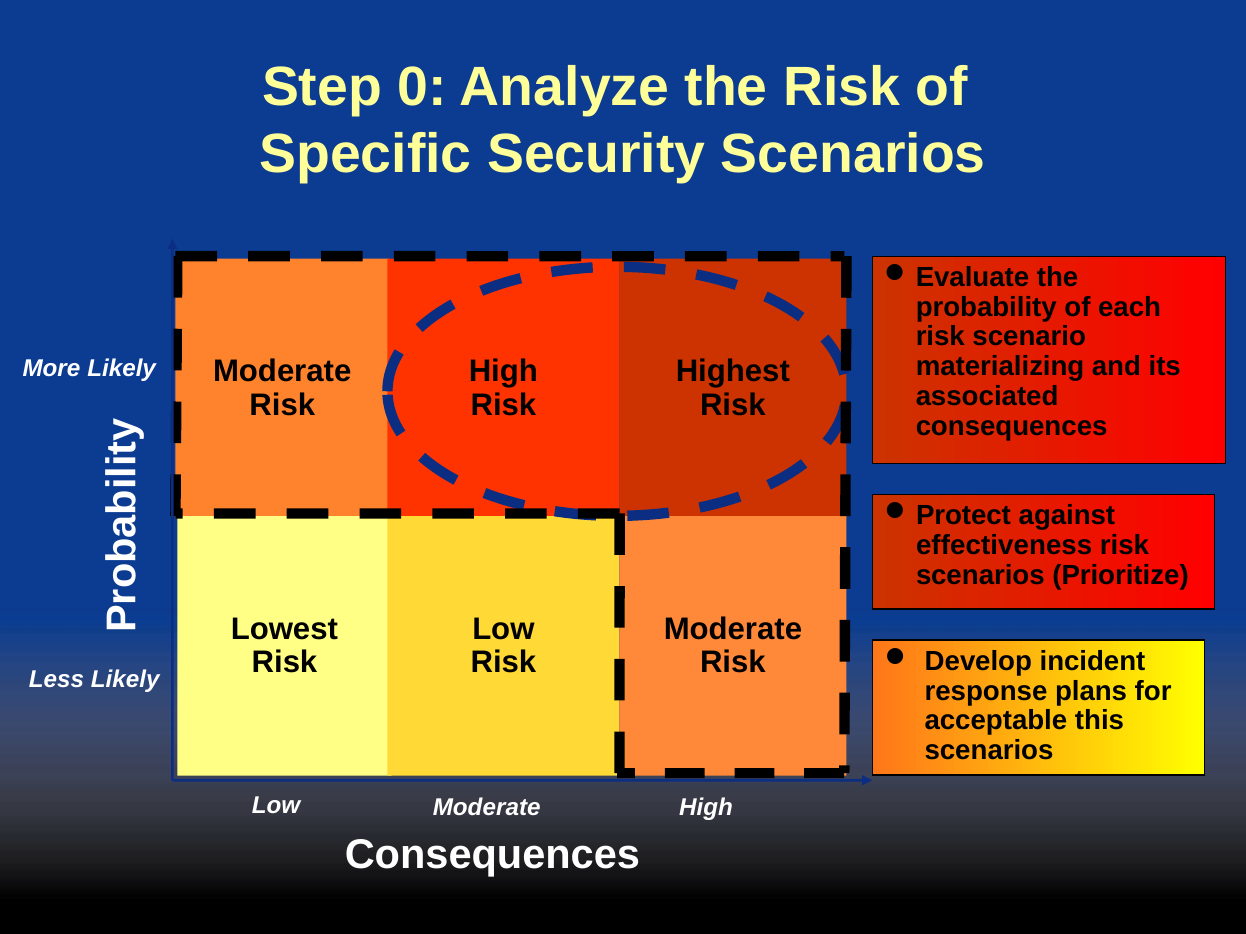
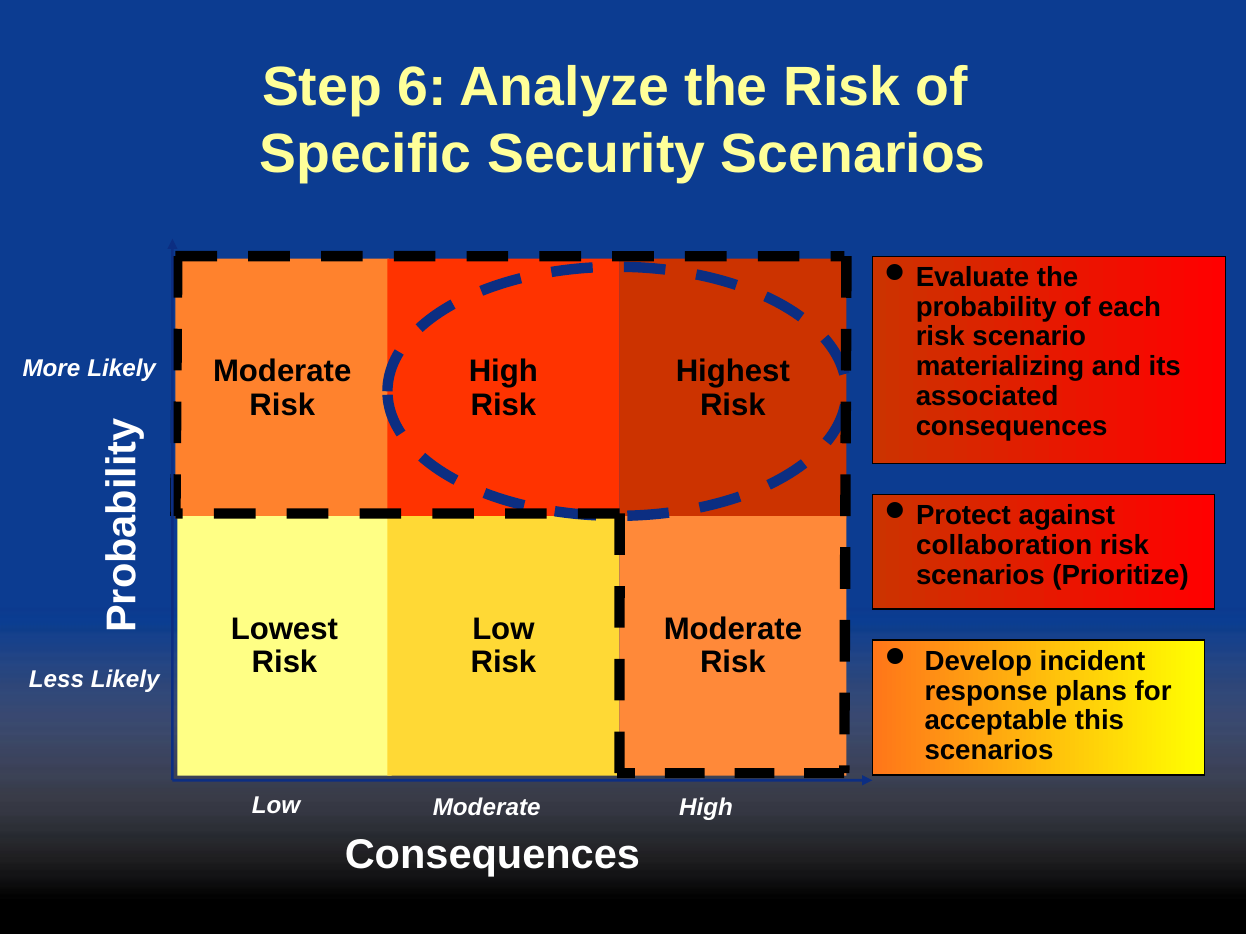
0: 0 -> 6 (422, 87)
effectiveness: effectiveness -> collaboration (1004, 546)
